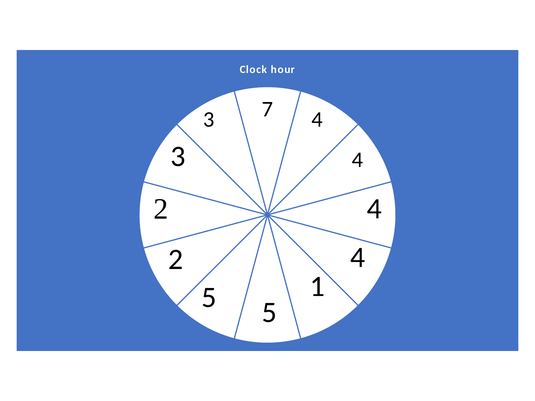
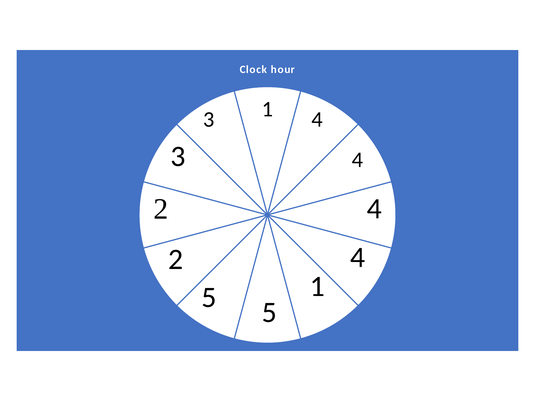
3 7: 7 -> 1 (268, 109)
